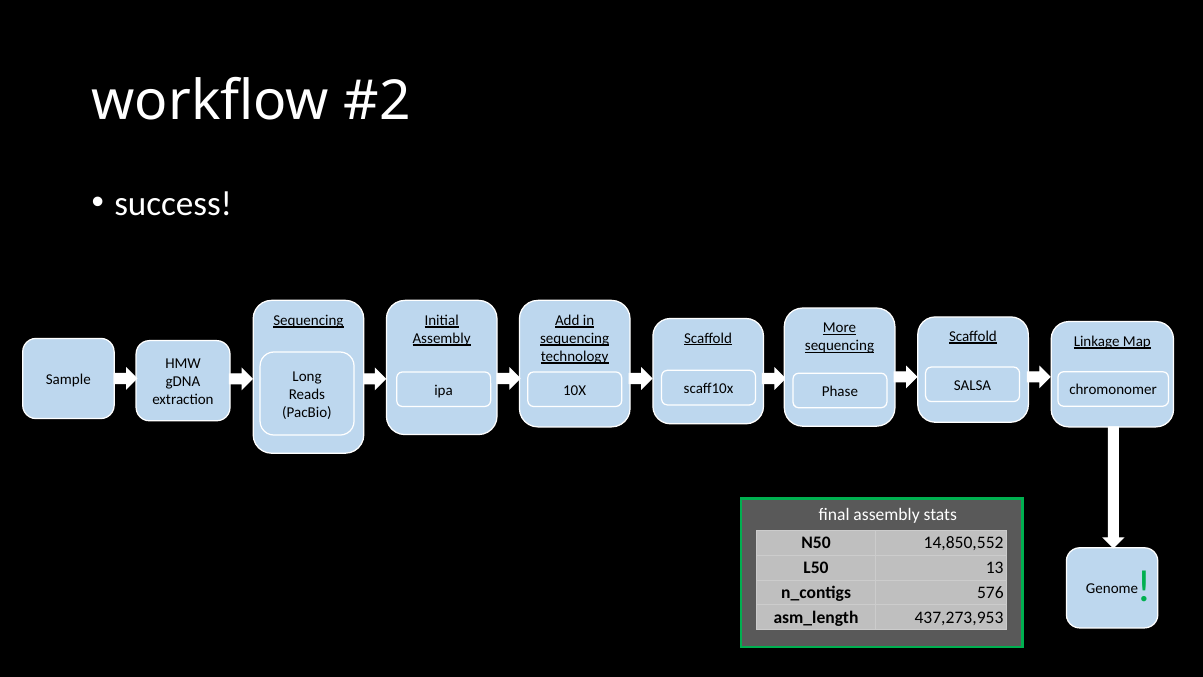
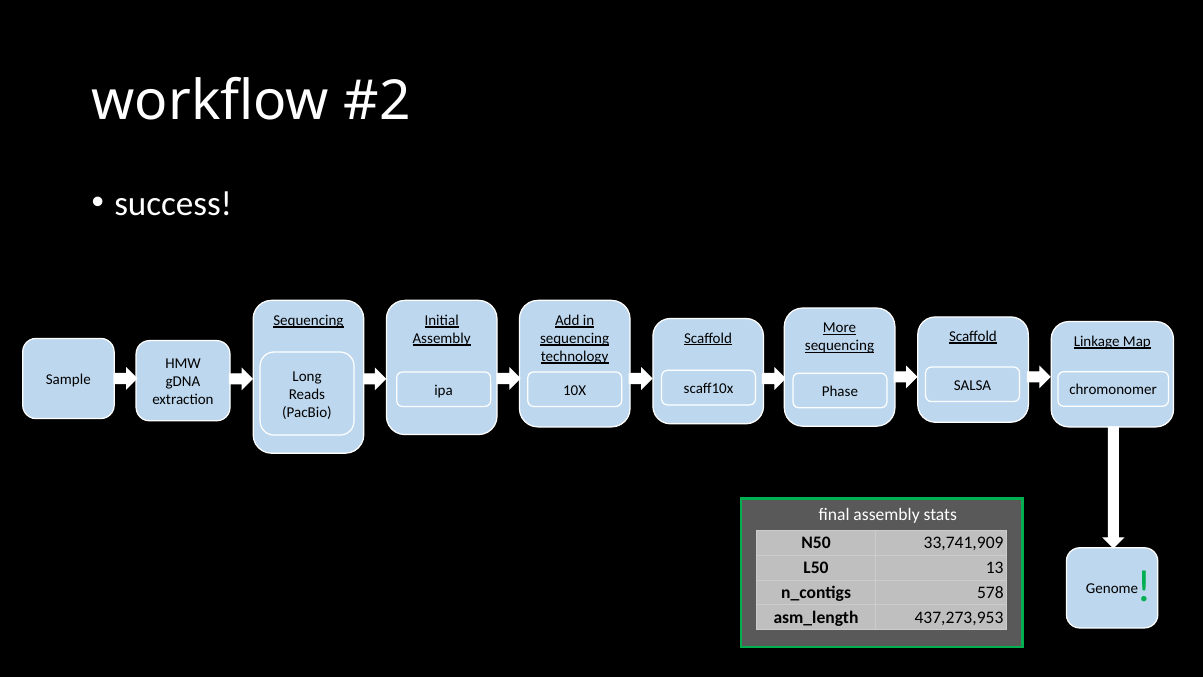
14,850,552: 14,850,552 -> 33,741,909 (964, 543)
576: 576 -> 578 (990, 593)
